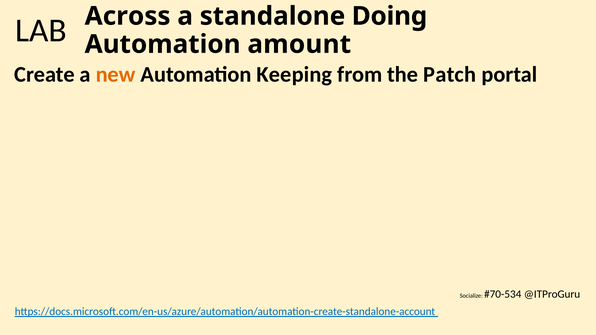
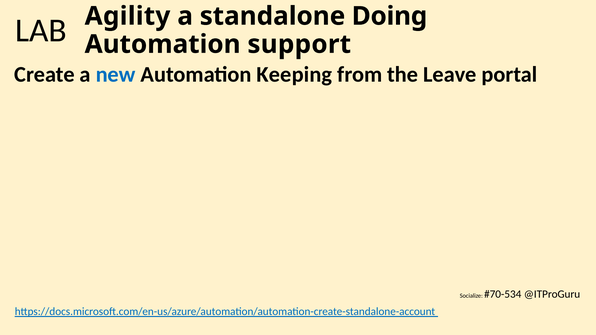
Across: Across -> Agility (127, 16)
amount: amount -> support (299, 44)
new colour: orange -> blue (116, 74)
Patch: Patch -> Leave (450, 74)
